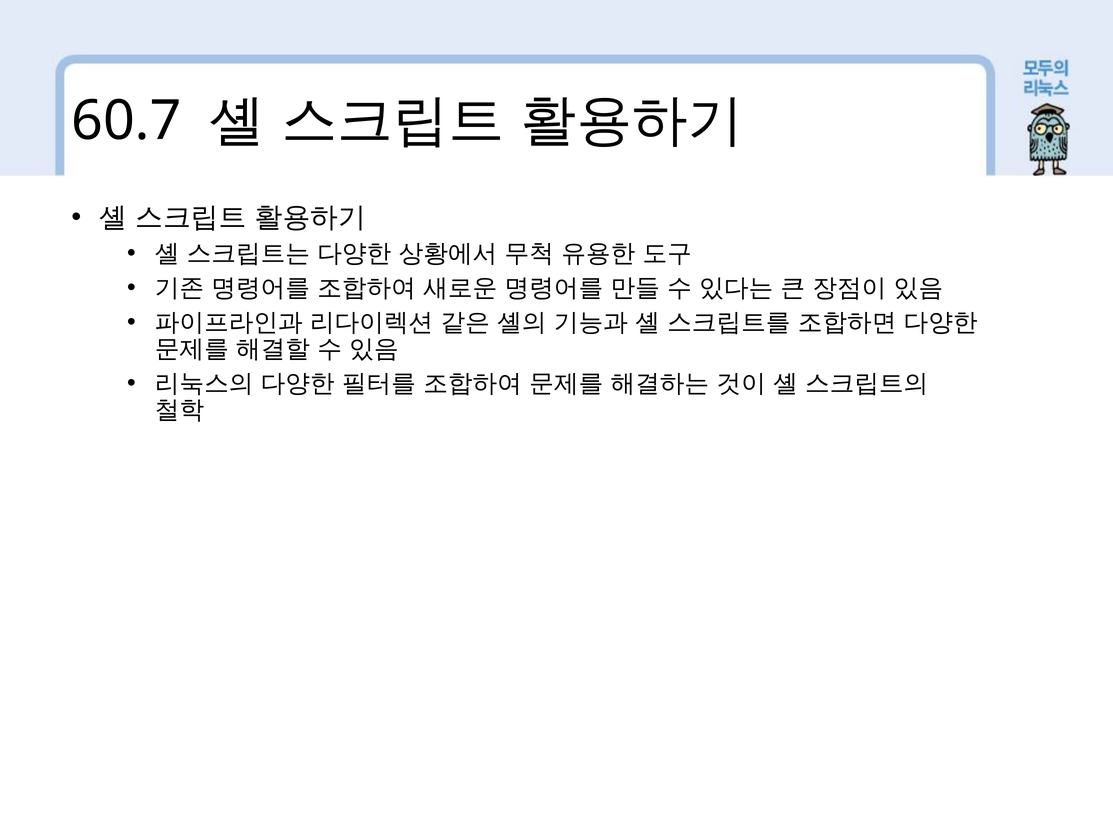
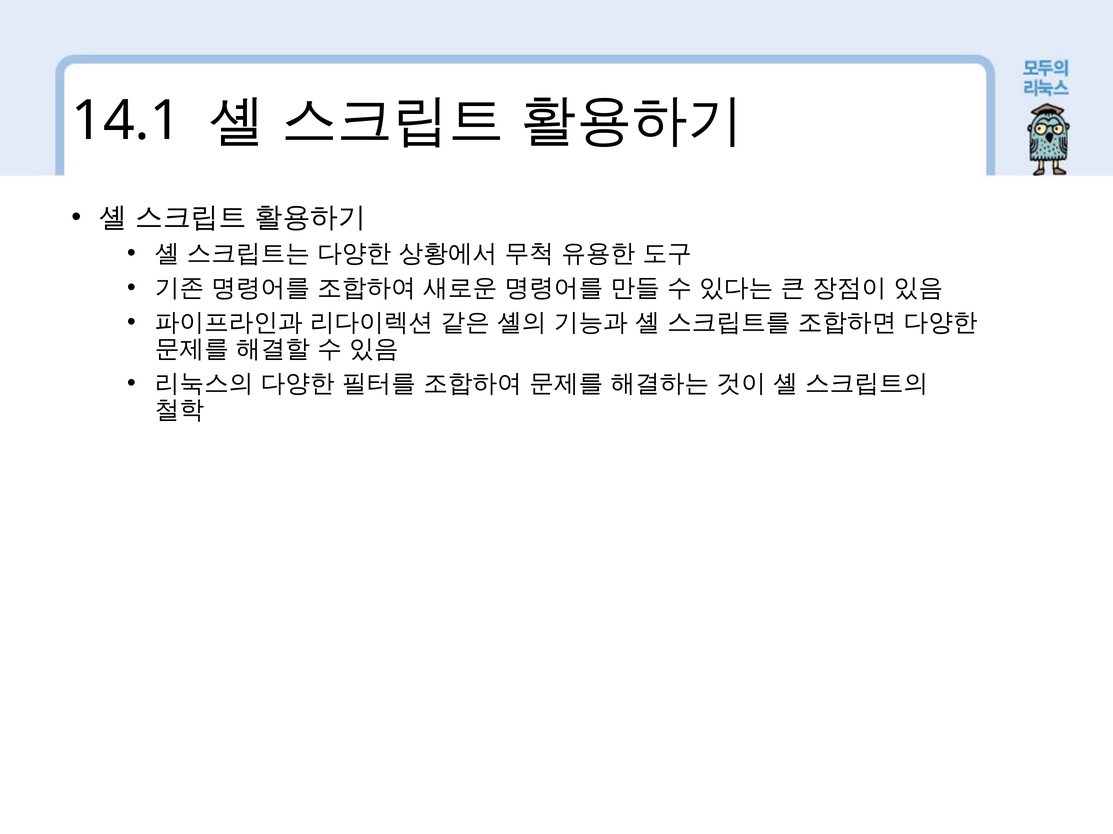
60.7: 60.7 -> 14.1 (126, 121)
